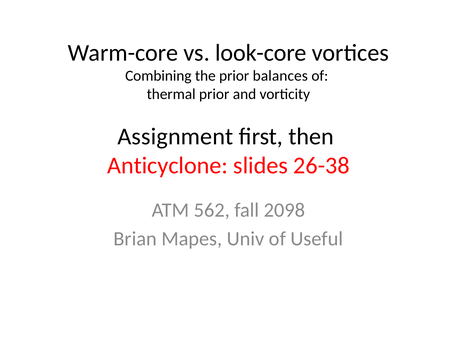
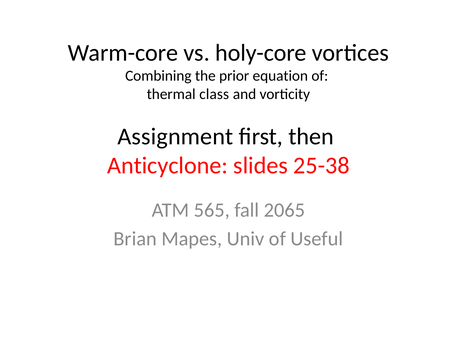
look-core: look-core -> holy-core (261, 53)
balances: balances -> equation (280, 76)
thermal prior: prior -> class (214, 94)
26-38: 26-38 -> 25-38 (321, 165)
562: 562 -> 565 (212, 210)
2098: 2098 -> 2065 (284, 210)
